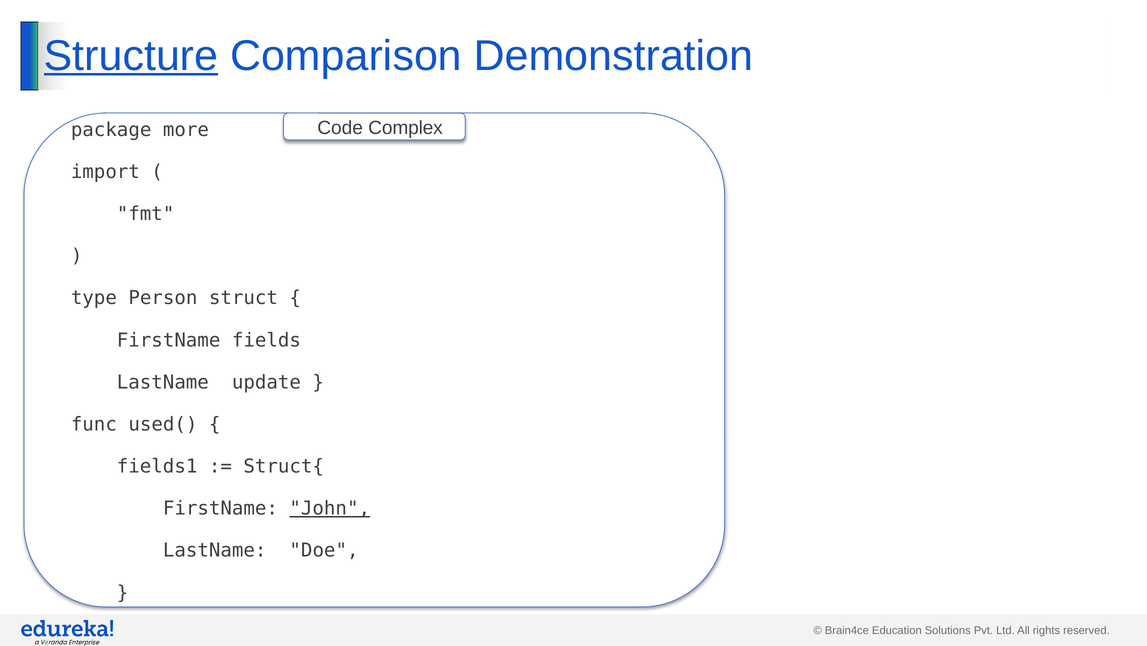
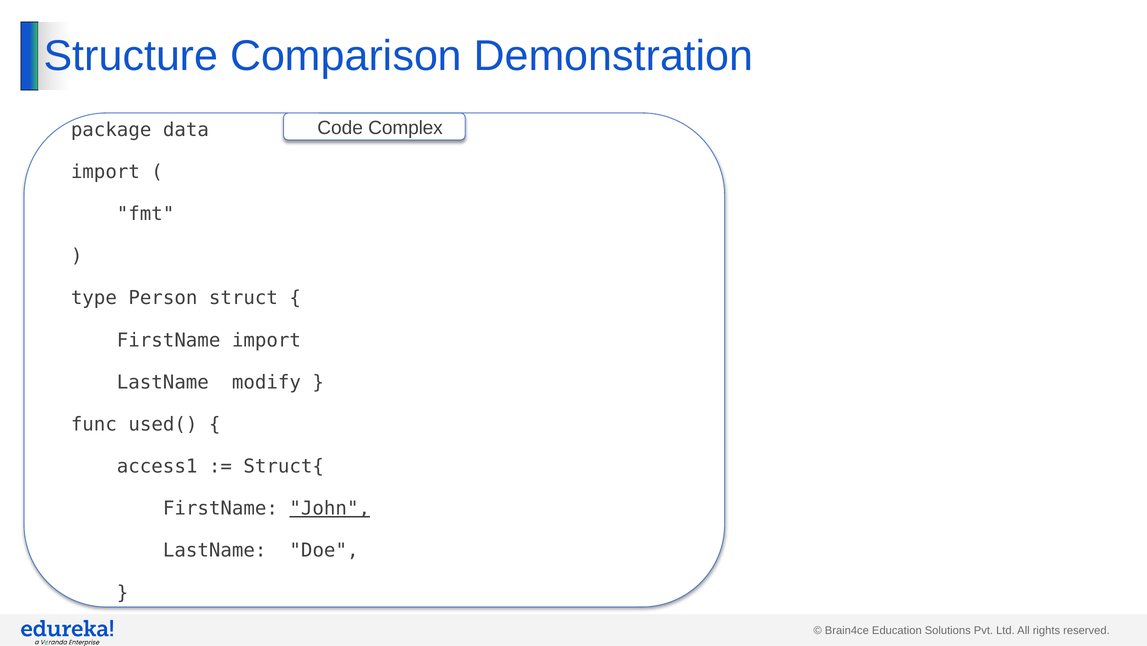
Structure underline: present -> none (131, 56)
more: more -> data (186, 130)
FirstName fields: fields -> import (266, 340)
update: update -> modify (266, 382)
fields1: fields1 -> access1 (157, 466)
